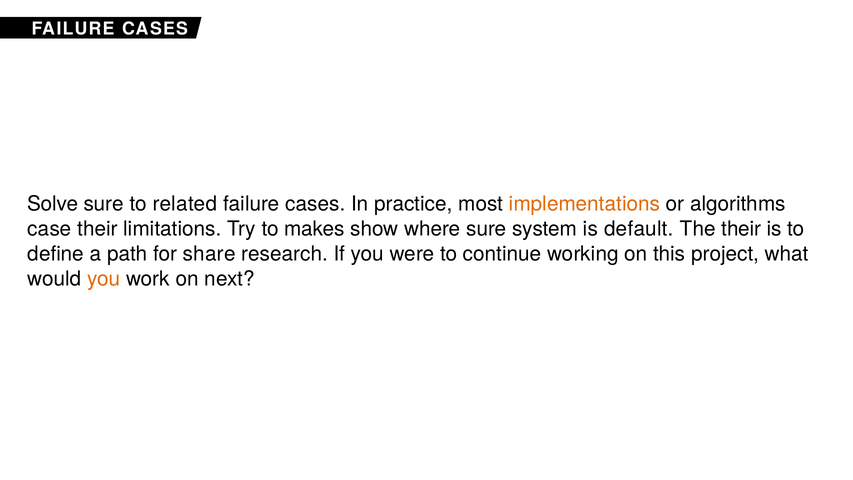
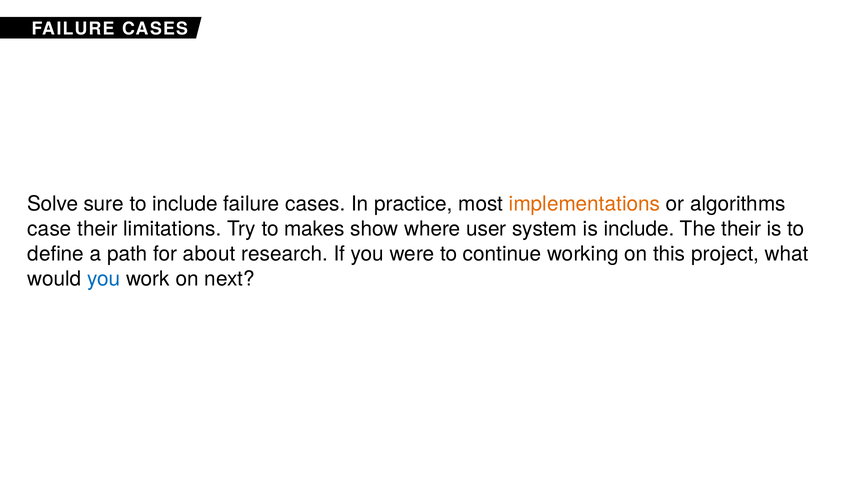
to related: related -> include (185, 204)
where sure: sure -> user (486, 229)
is default: default -> include (639, 229)
share: share -> about (209, 254)
you colour: orange -> blue (104, 279)
